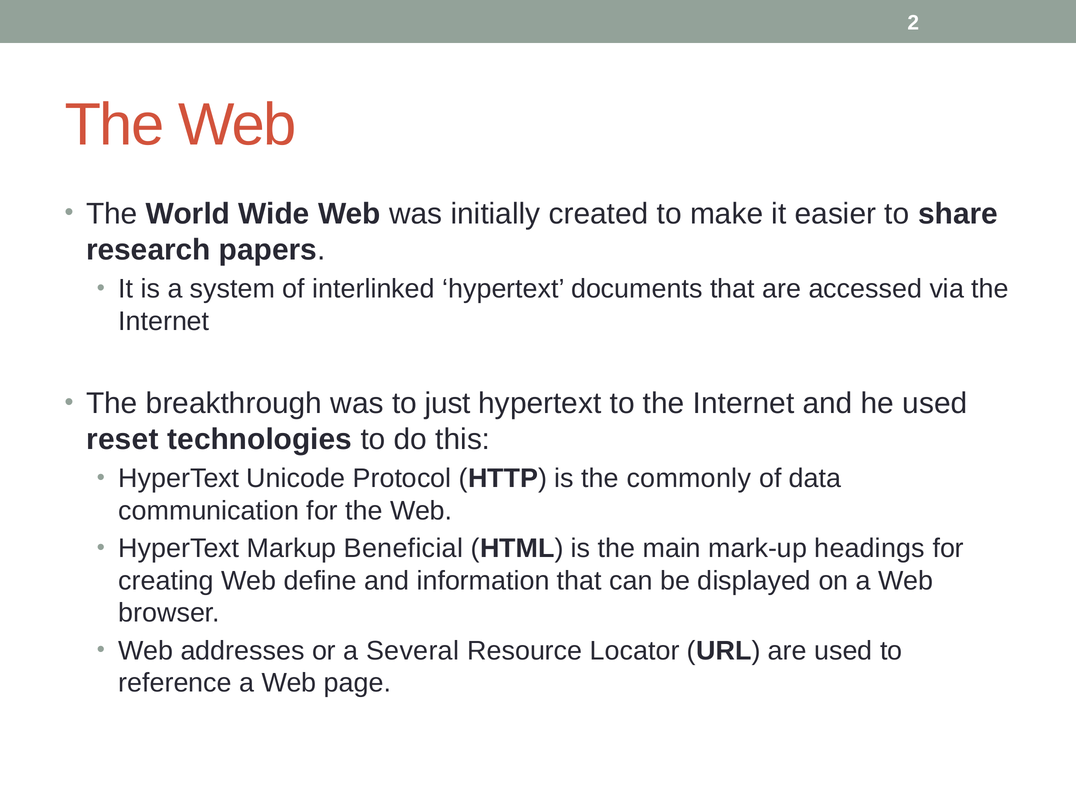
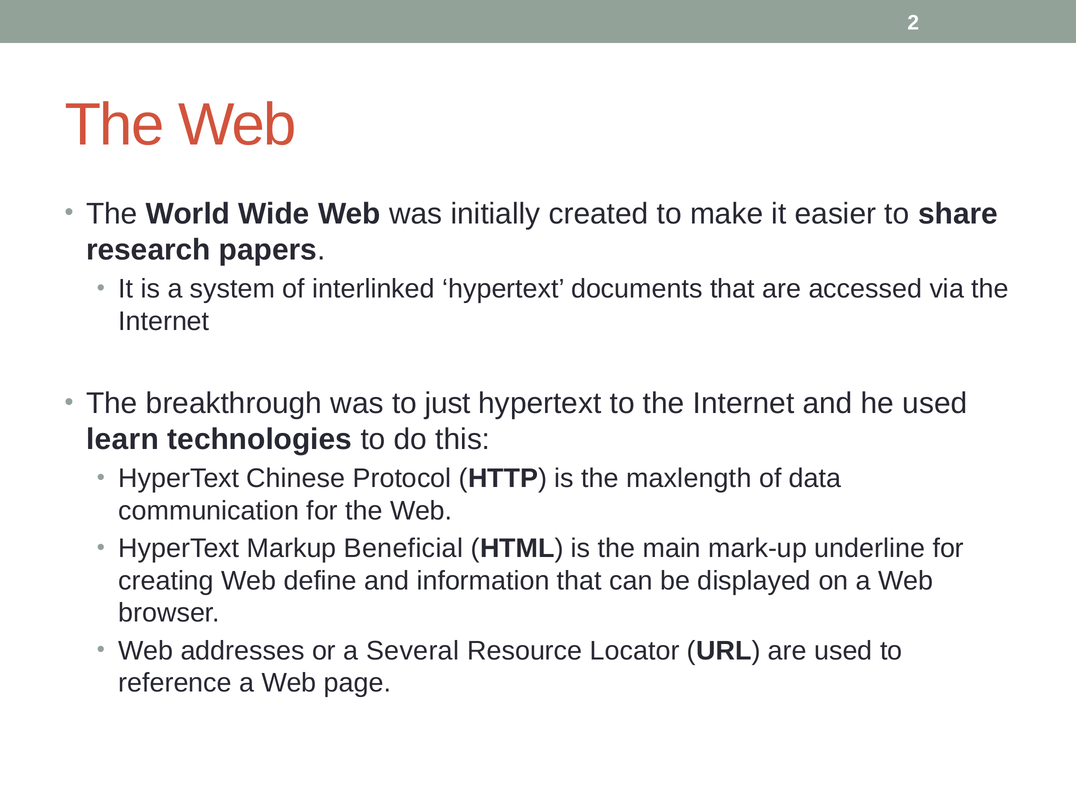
reset: reset -> learn (122, 439)
Unicode: Unicode -> Chinese (296, 479)
commonly: commonly -> maxlength (689, 479)
headings: headings -> underline (870, 549)
